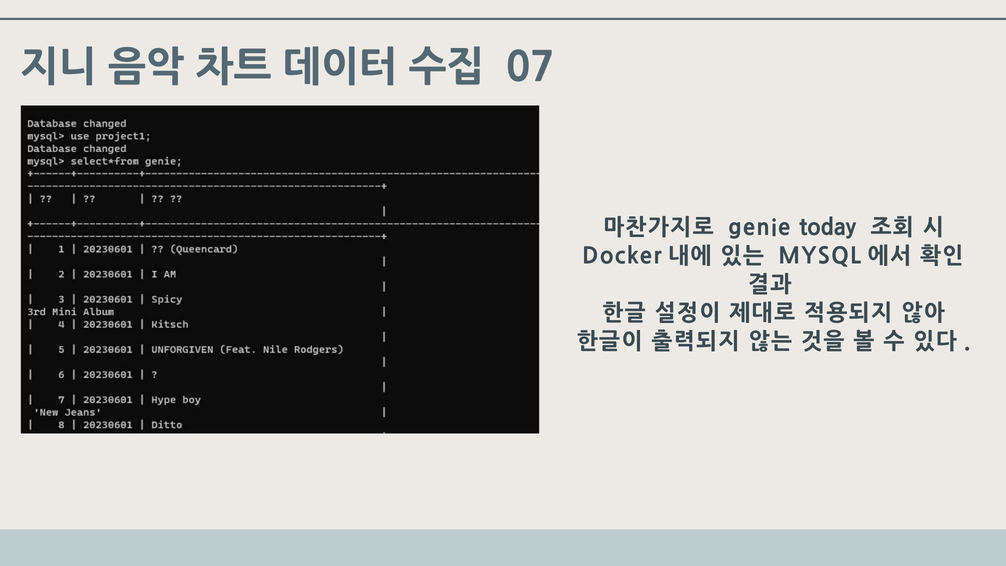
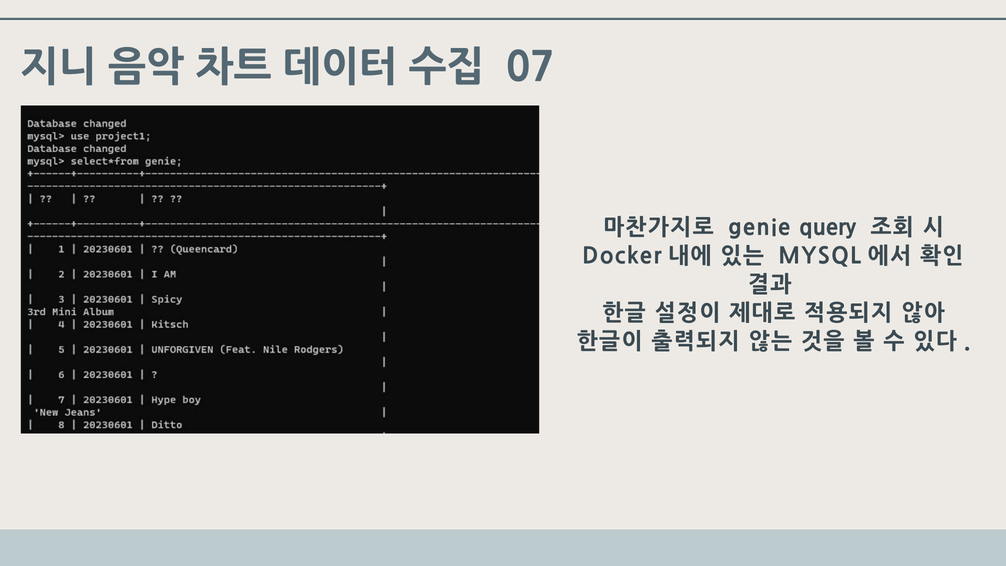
today: today -> query (828, 228)
